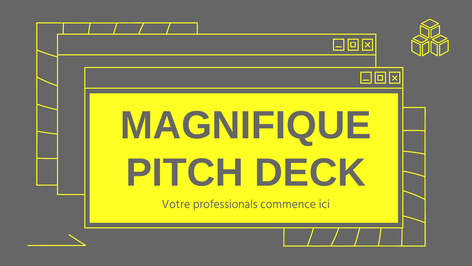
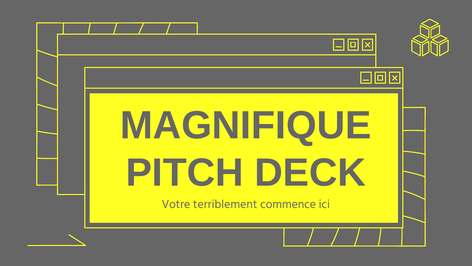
professionals: professionals -> terriblement (225, 204)
